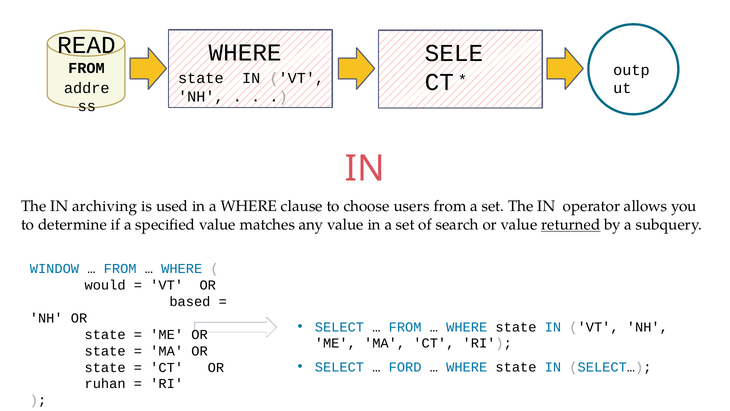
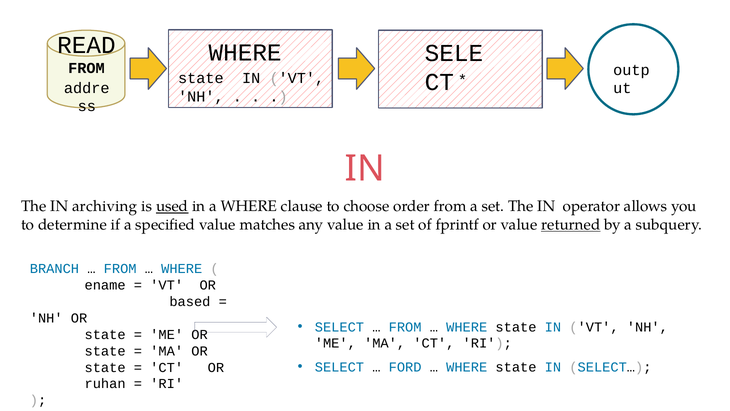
used underline: none -> present (172, 206)
users: users -> order (412, 206)
search: search -> fprintf (457, 224)
WINDOW: WINDOW -> BRANCH (54, 269)
would: would -> ename (105, 285)
